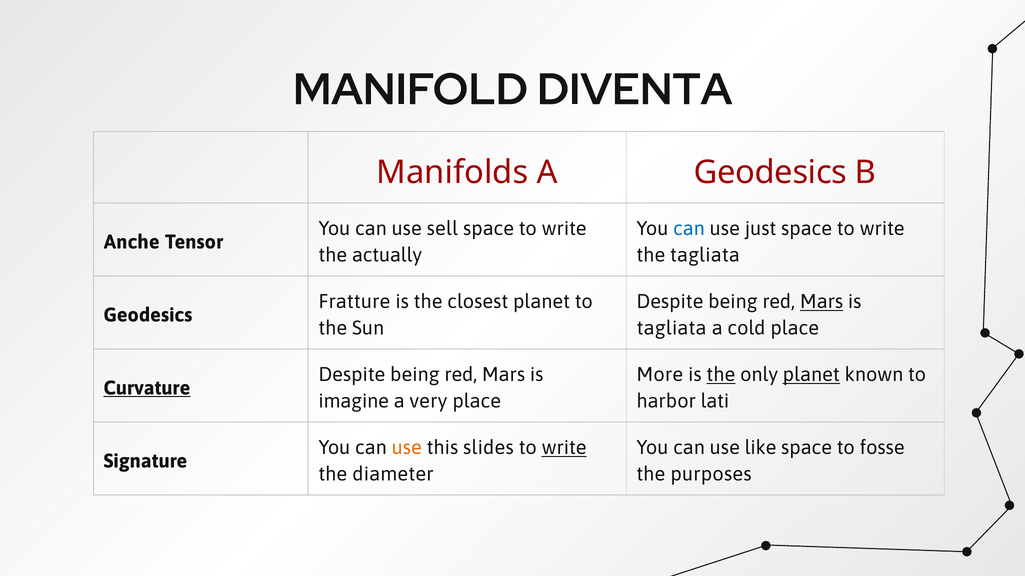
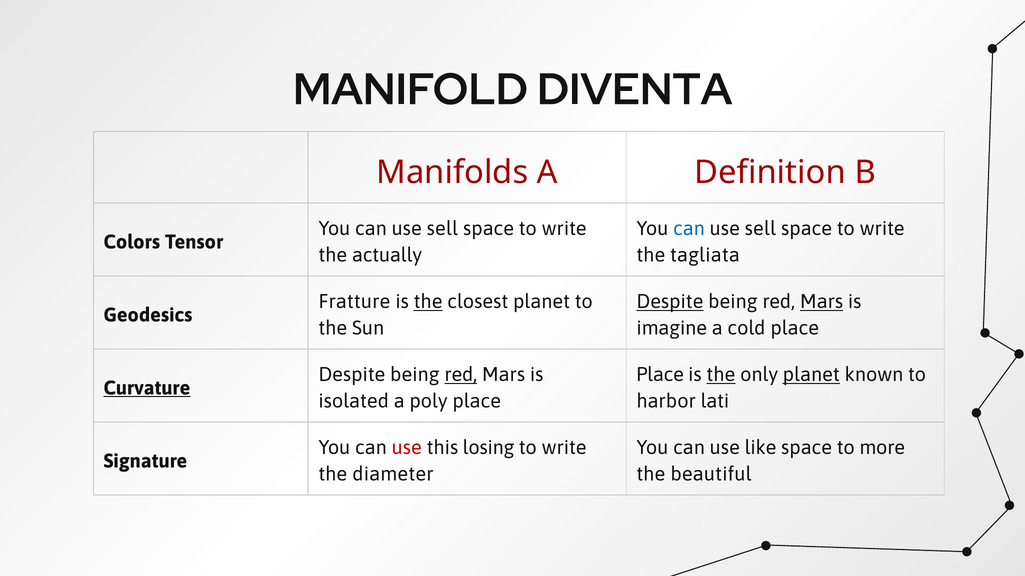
A Geodesics: Geodesics -> Definition (770, 173)
just: just -> sell (760, 229)
Anche: Anche -> Colors (132, 242)
the underline: none -> present (428, 302)
Despite underline: none -> present (670, 302)
tagliata: tagliata -> imagine (672, 328)
red underline: none -> present (461, 375)
More: More -> Place (660, 375)
imagine: imagine -> isolated (354, 402)
very: very -> poly (428, 402)
use colour: orange -> red (407, 448)
slides: slides -> losing (489, 448)
write underline: present -> none (564, 448)
fosse: fosse -> more (882, 448)
purposes: purposes -> beautiful (711, 475)
